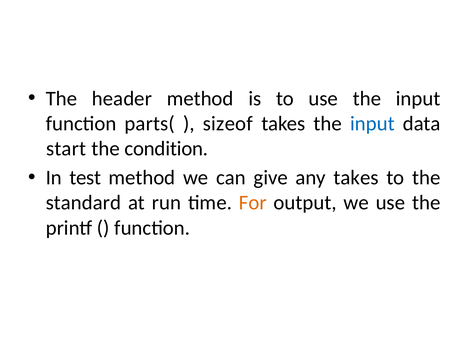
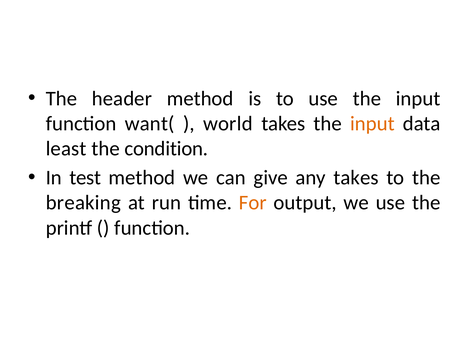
parts(: parts( -> want( (150, 123)
sizeof: sizeof -> world (228, 123)
input colour: blue -> orange (372, 123)
start: start -> least (66, 148)
standard: standard -> breaking (83, 203)
